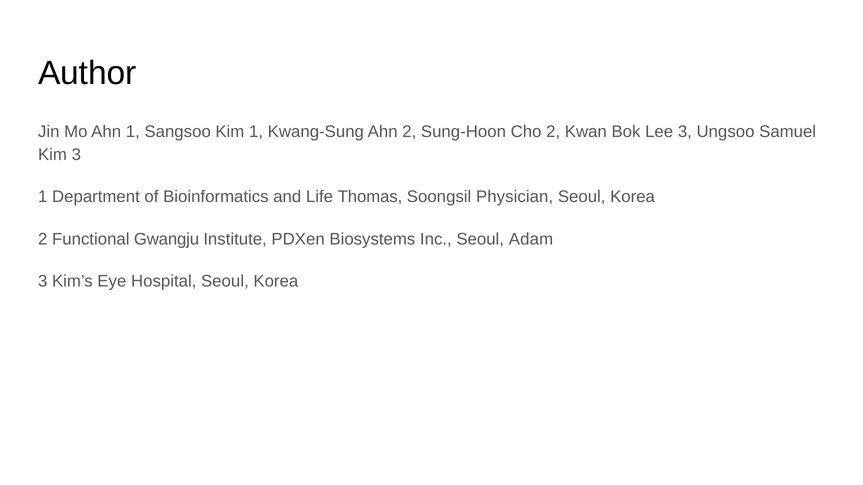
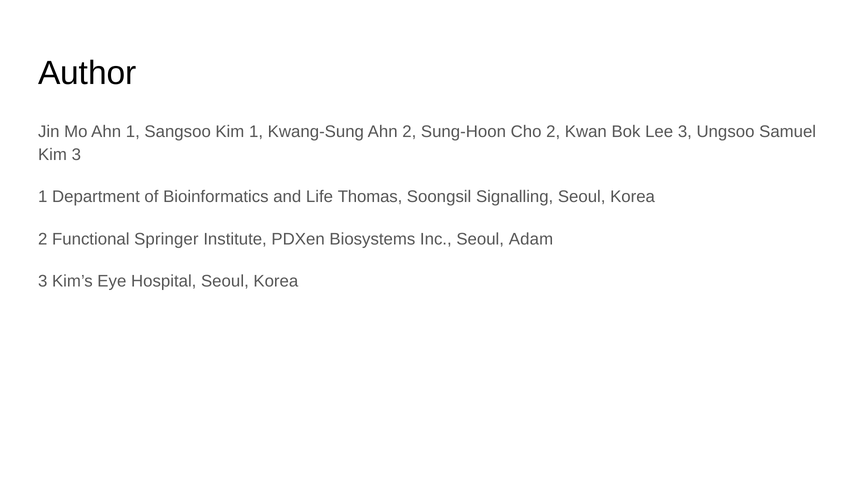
Physician: Physician -> Signalling (515, 197)
Gwangju: Gwangju -> Springer (166, 239)
